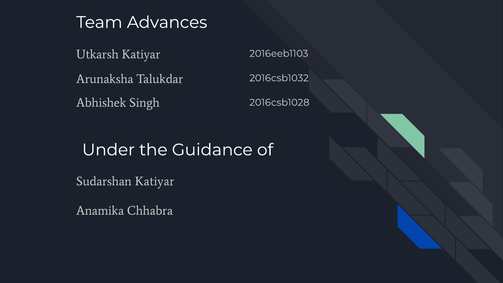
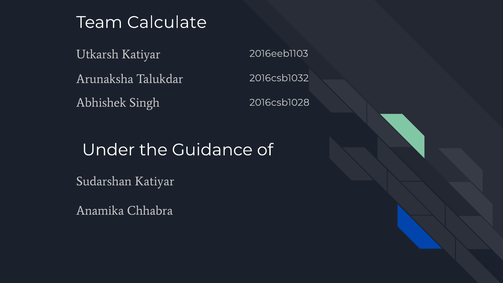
Advances: Advances -> Calculate (167, 22)
